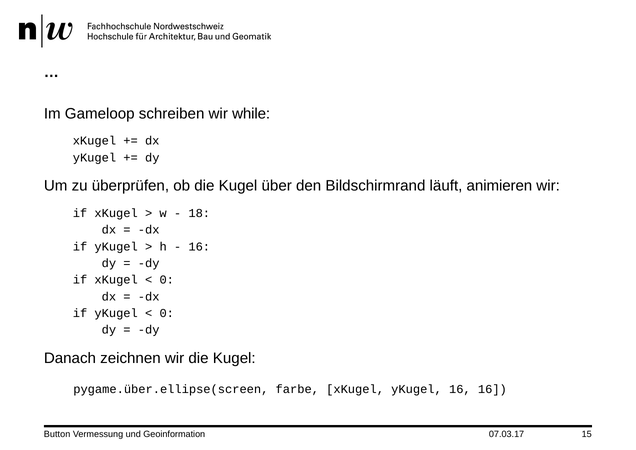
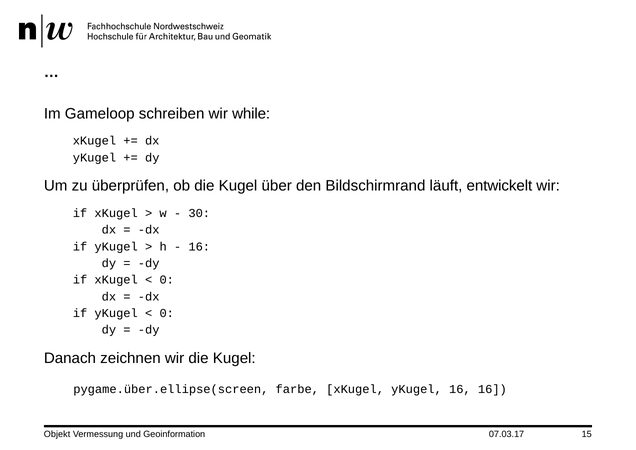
animieren: animieren -> entwickelt (499, 186)
18: 18 -> 30 (199, 213)
Button: Button -> Objekt (57, 434)
